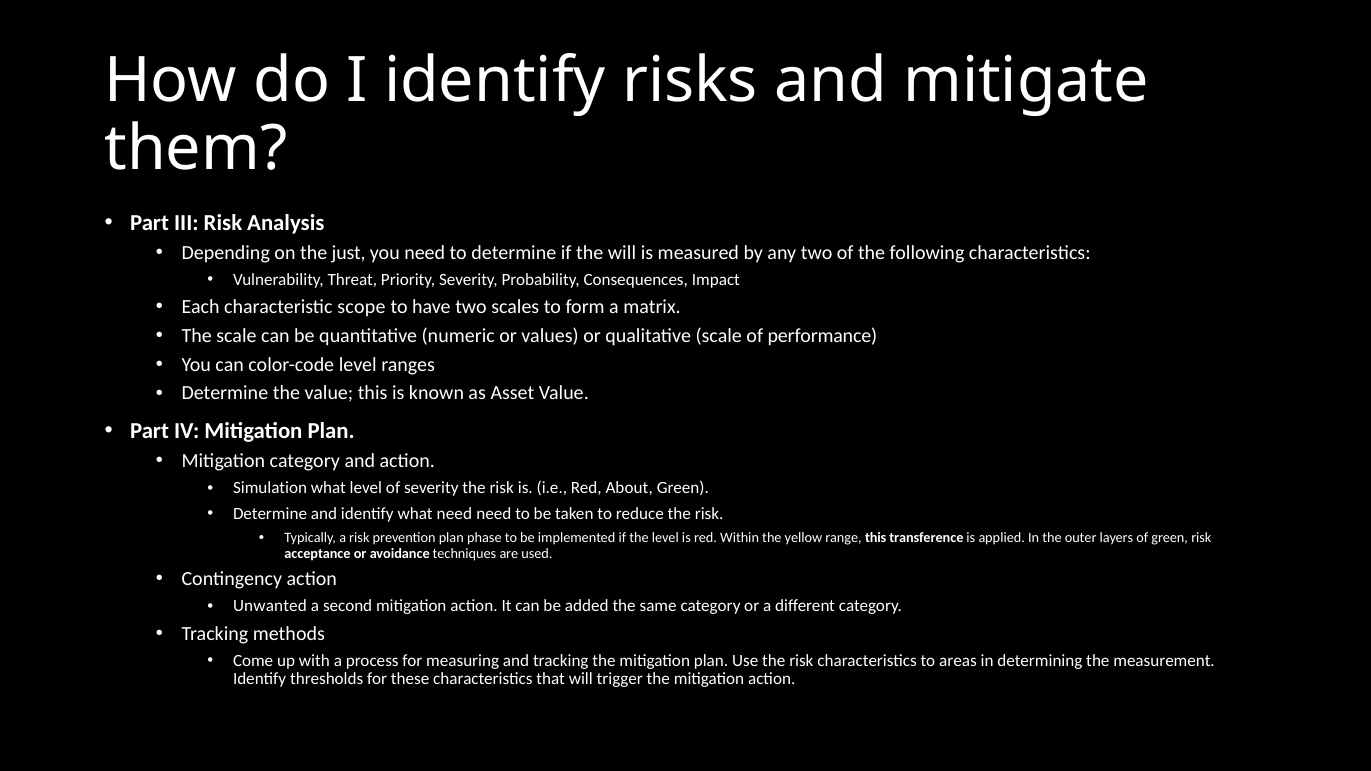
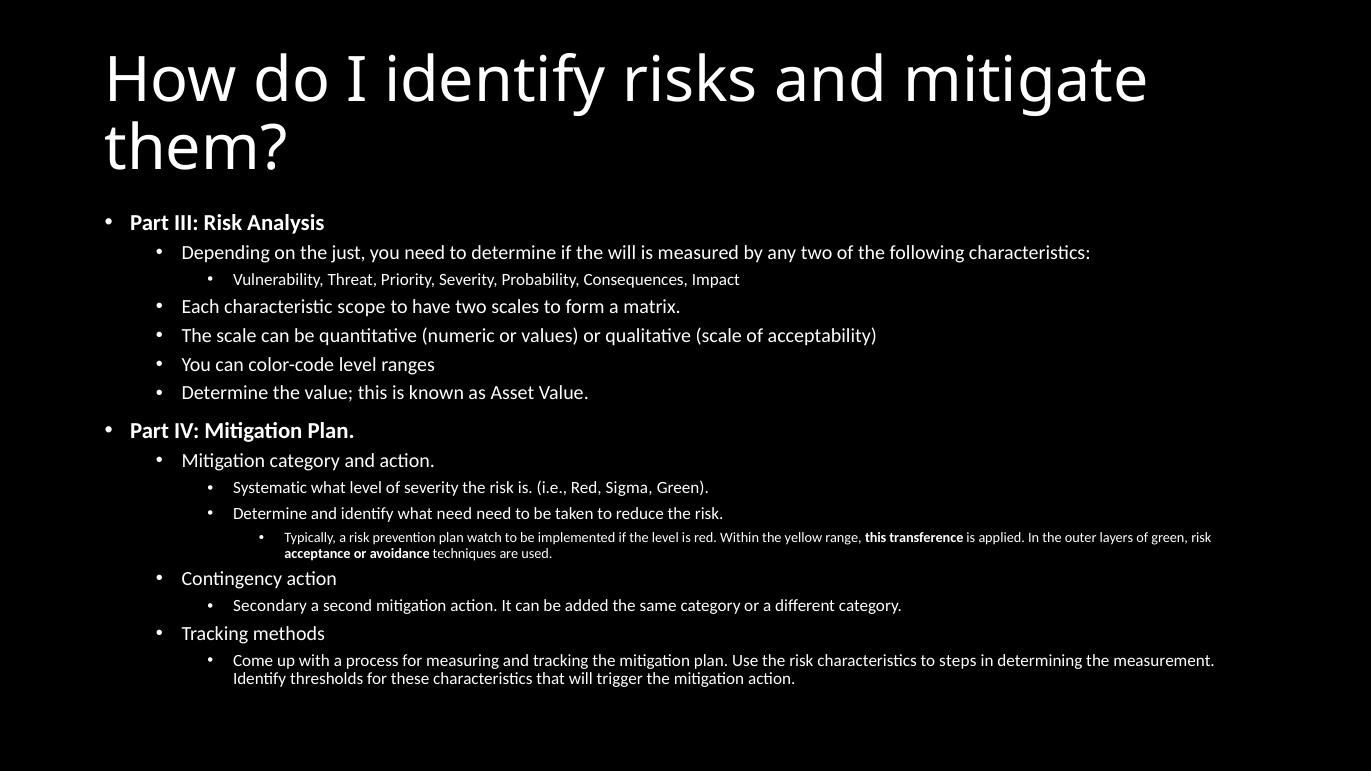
performance: performance -> acceptability (822, 336)
Simulation: Simulation -> Systematic (270, 488)
About: About -> Sigma (629, 488)
phase: phase -> watch (484, 538)
Unwanted: Unwanted -> Secondary (270, 606)
areas: areas -> steps (958, 661)
